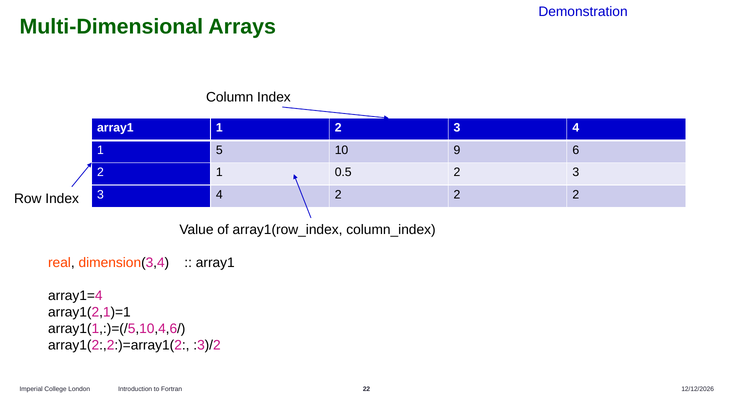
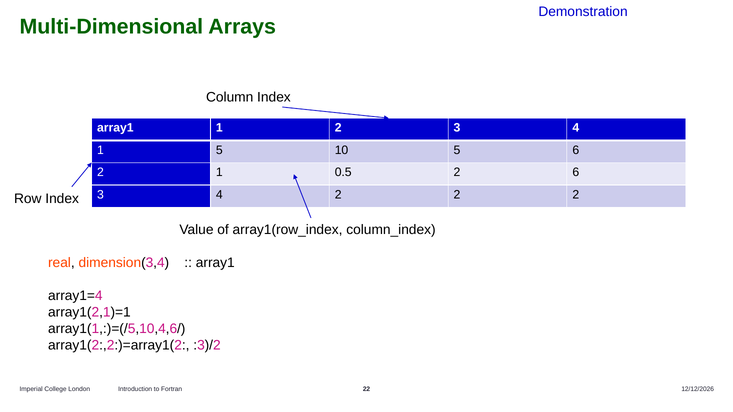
10 9: 9 -> 5 (457, 150)
0.5 2 3: 3 -> 6 (576, 172)
